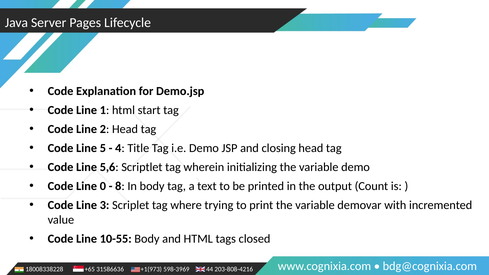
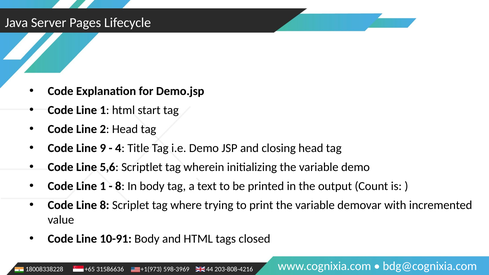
5: 5 -> 9 (103, 148)
0: 0 -> 1 (103, 186)
Line 3: 3 -> 8 (105, 205)
10-55: 10-55 -> 10-91 (116, 239)
